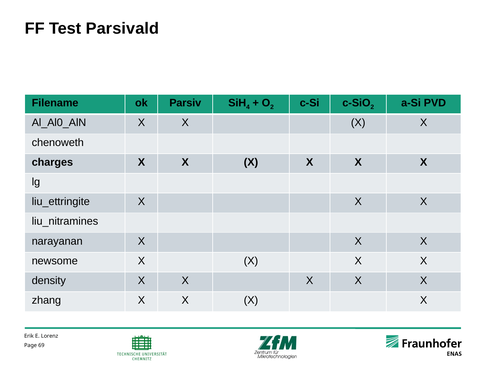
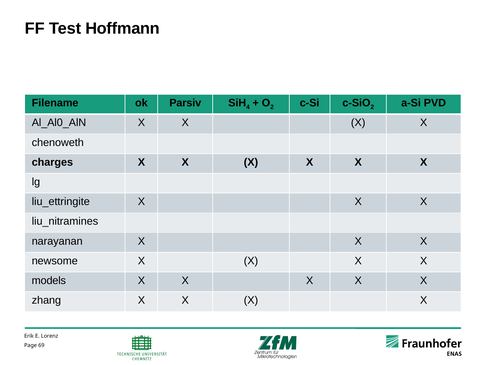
Parsivald: Parsivald -> Hoffmann (123, 29)
density: density -> models (49, 280)
